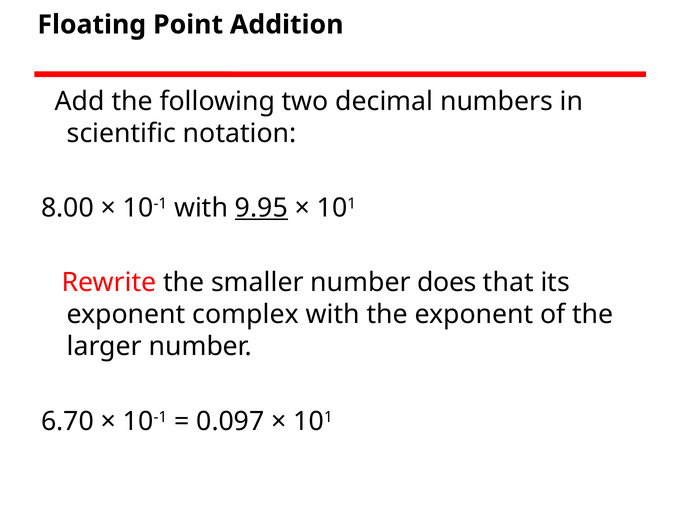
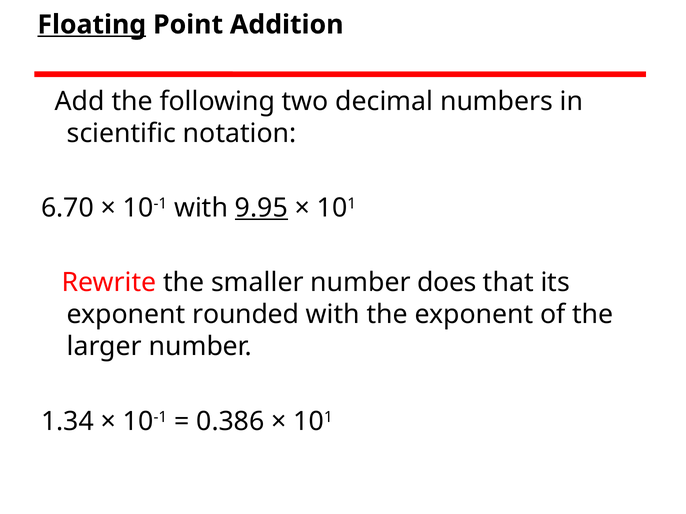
Floating underline: none -> present (92, 25)
8.00: 8.00 -> 6.70 (68, 208)
complex: complex -> rounded (246, 315)
6.70: 6.70 -> 1.34 (68, 422)
0.097: 0.097 -> 0.386 (230, 422)
